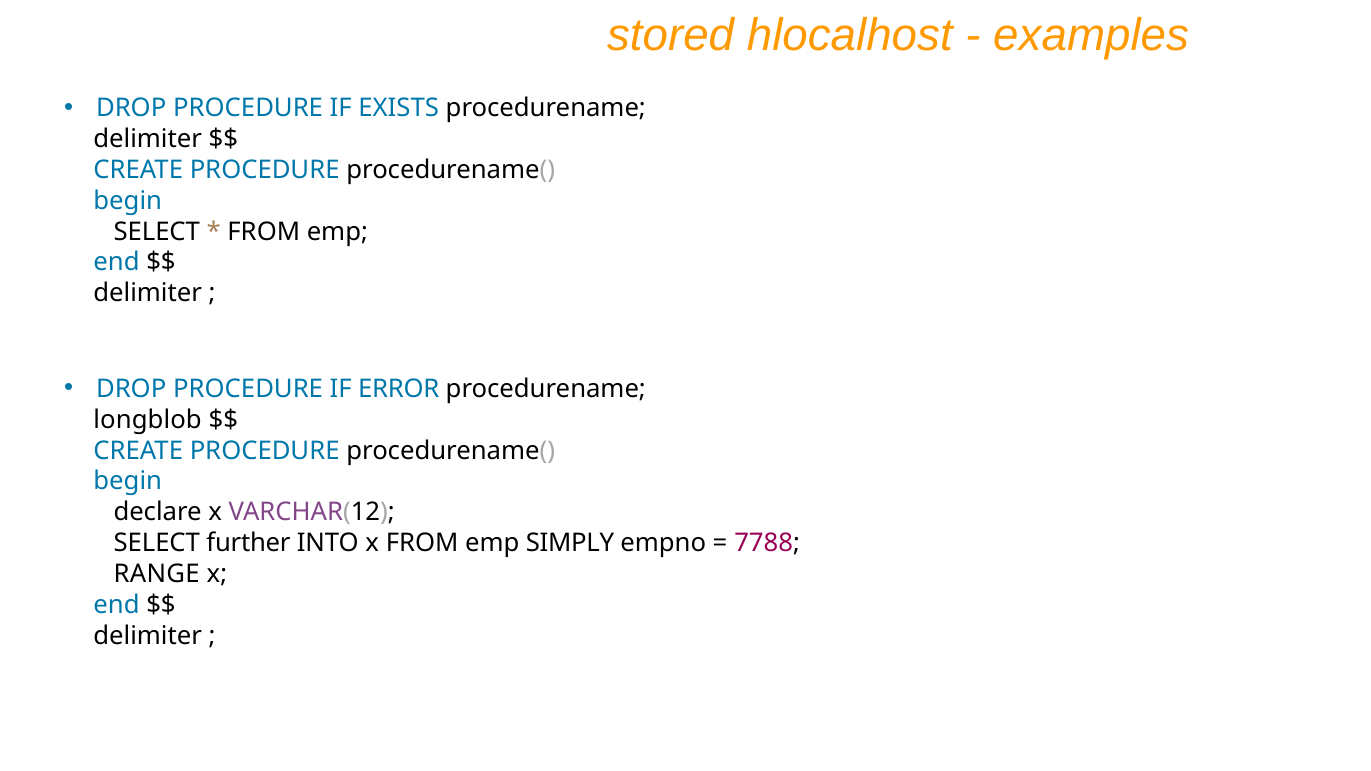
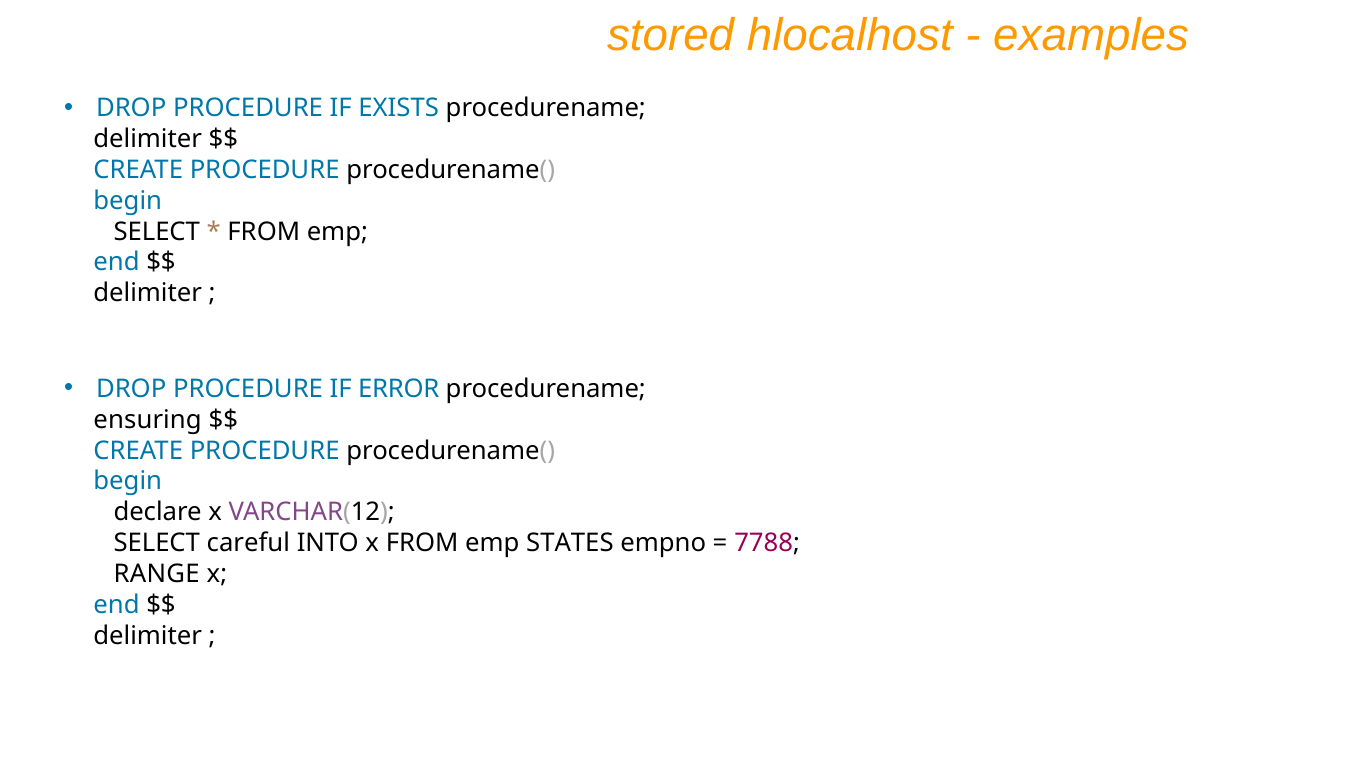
longblob: longblob -> ensuring (148, 420)
further: further -> careful (248, 543)
SIMPLY: SIMPLY -> STATES (570, 543)
